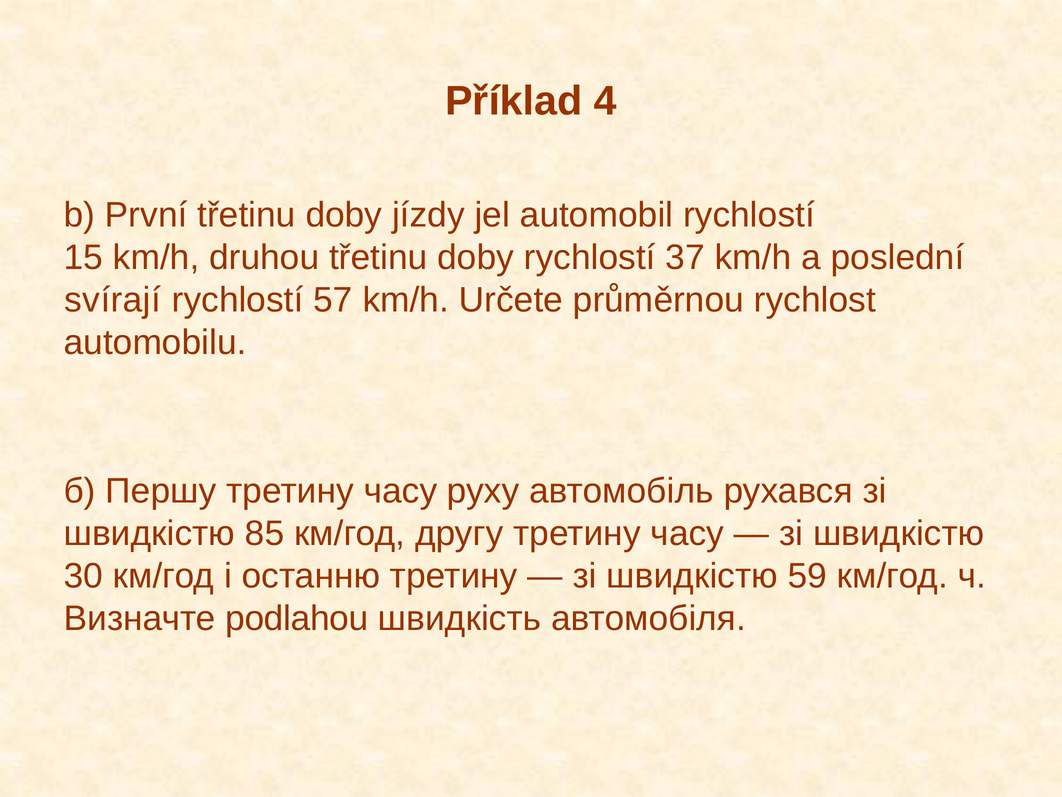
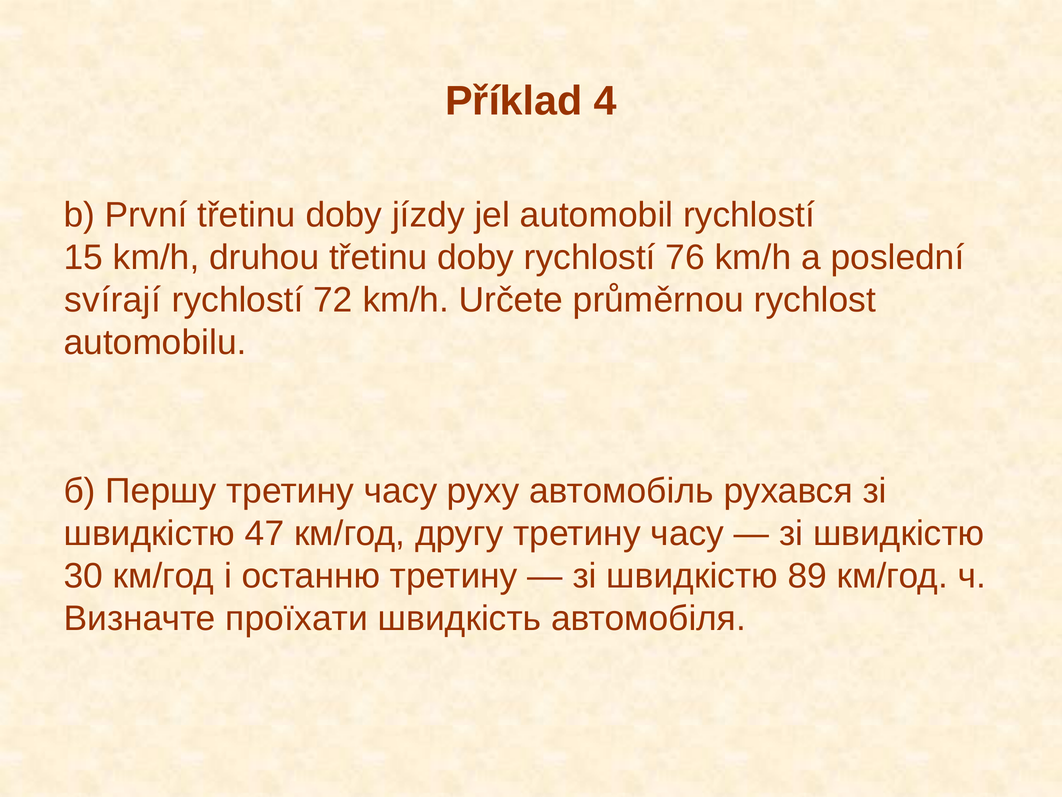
37: 37 -> 76 (685, 257)
57: 57 -> 72 (333, 300)
85: 85 -> 47 (265, 533)
59: 59 -> 89 (807, 576)
podlahou: podlahou -> проїхати (297, 618)
